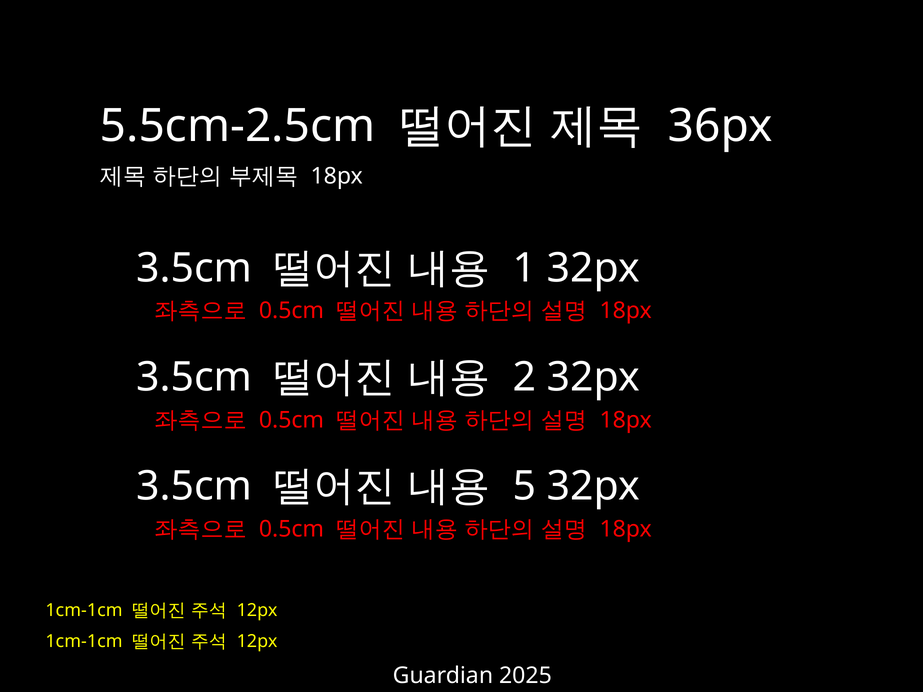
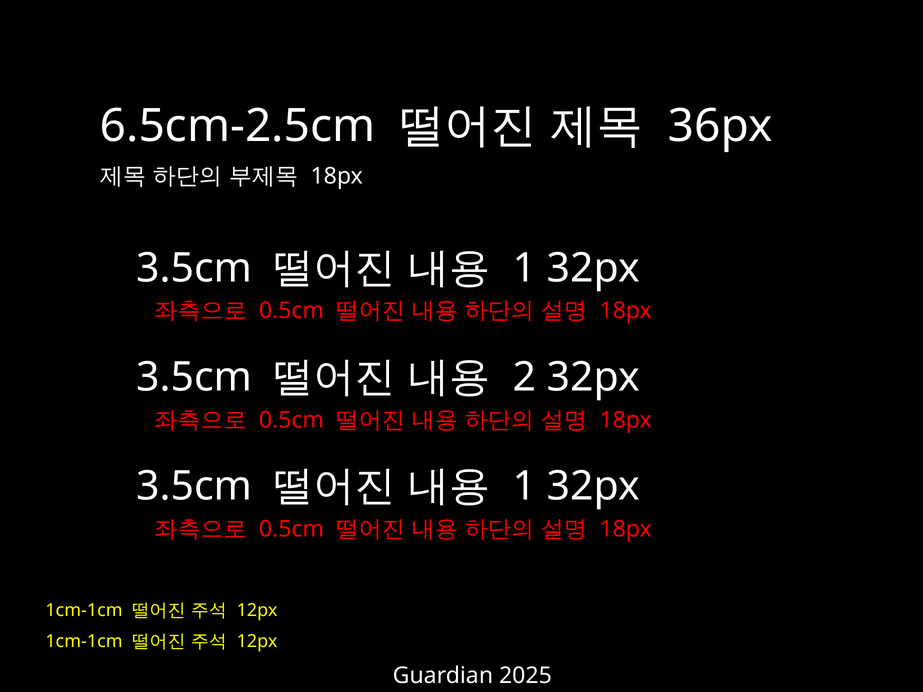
5.5cm-2.5cm: 5.5cm-2.5cm -> 6.5cm-2.5cm (238, 126)
5: 5 -> 1 (524, 486)
